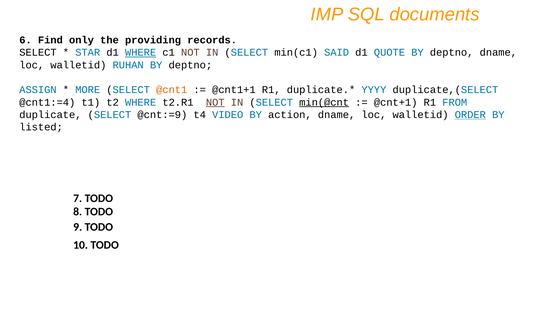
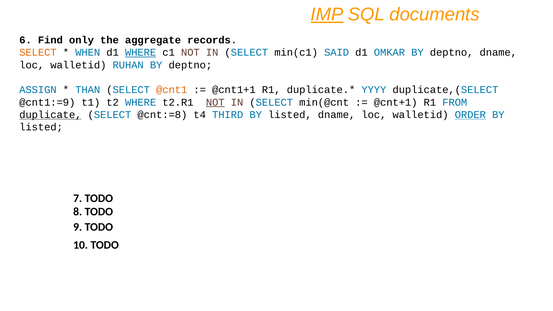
IMP underline: none -> present (327, 14)
providing: providing -> aggregate (153, 40)
SELECT colour: black -> orange (38, 53)
STAR: STAR -> WHEN (88, 53)
QUOTE: QUOTE -> OMKAR (389, 53)
MORE: MORE -> THAN (88, 90)
@cnt1:=4: @cnt1:=4 -> @cnt1:=9 (47, 102)
min(@cnt underline: present -> none (324, 102)
duplicate underline: none -> present (50, 115)
@cnt:=9: @cnt:=9 -> @cnt:=8 (162, 115)
VIDEO: VIDEO -> THIRD (228, 115)
action: action -> listed (290, 115)
